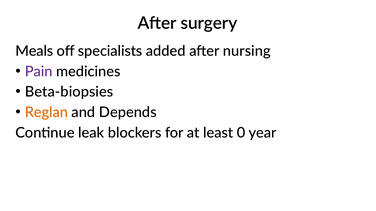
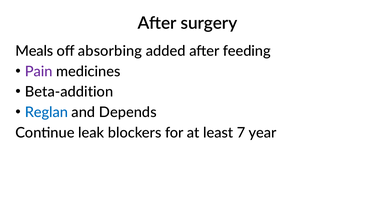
specialists: specialists -> absorbing (110, 51)
nursing: nursing -> feeding (247, 51)
Beta-biopsies: Beta-biopsies -> Beta-addition (69, 92)
Reglan colour: orange -> blue (46, 113)
0: 0 -> 7 (241, 133)
